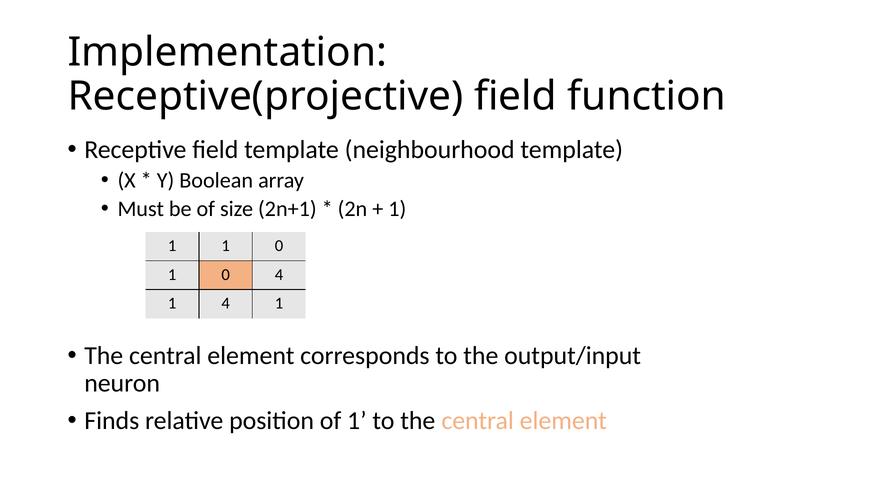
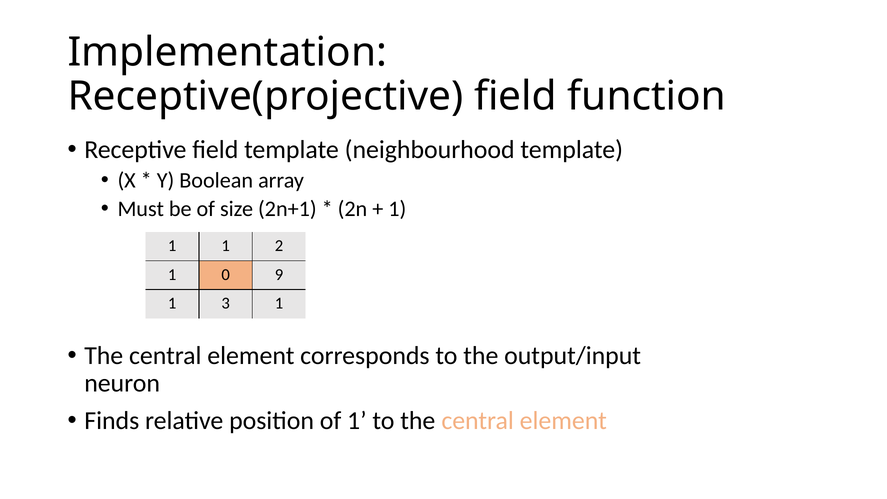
1 1 0: 0 -> 2 (279, 246)
0 4: 4 -> 9 (279, 274)
1 4: 4 -> 3 (226, 303)
